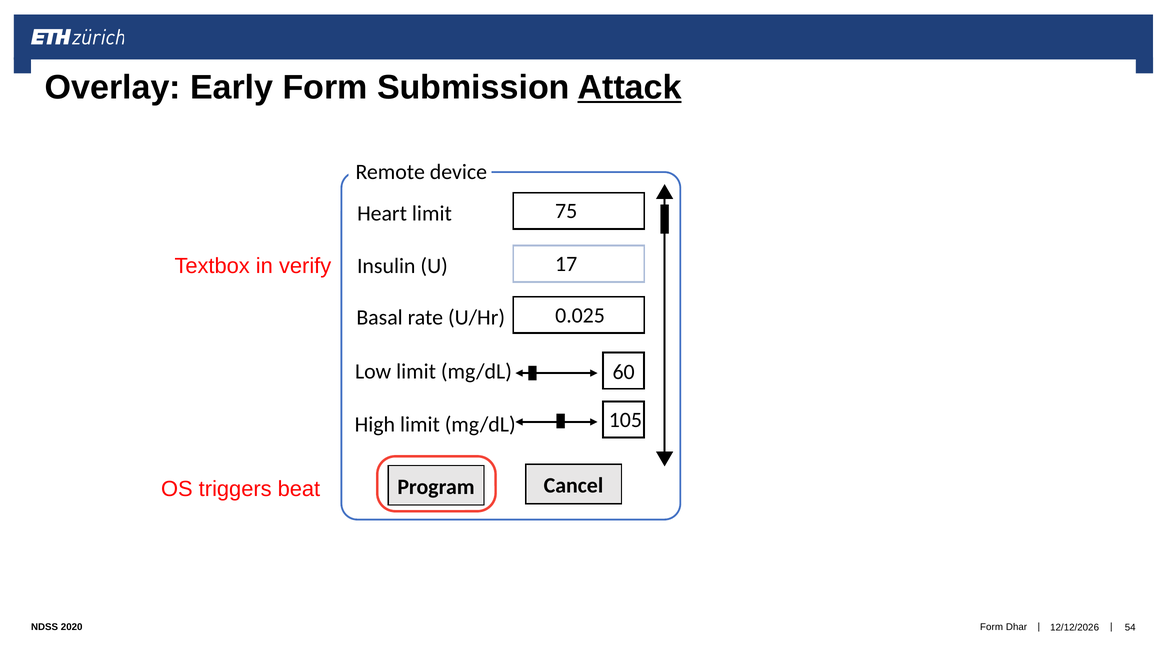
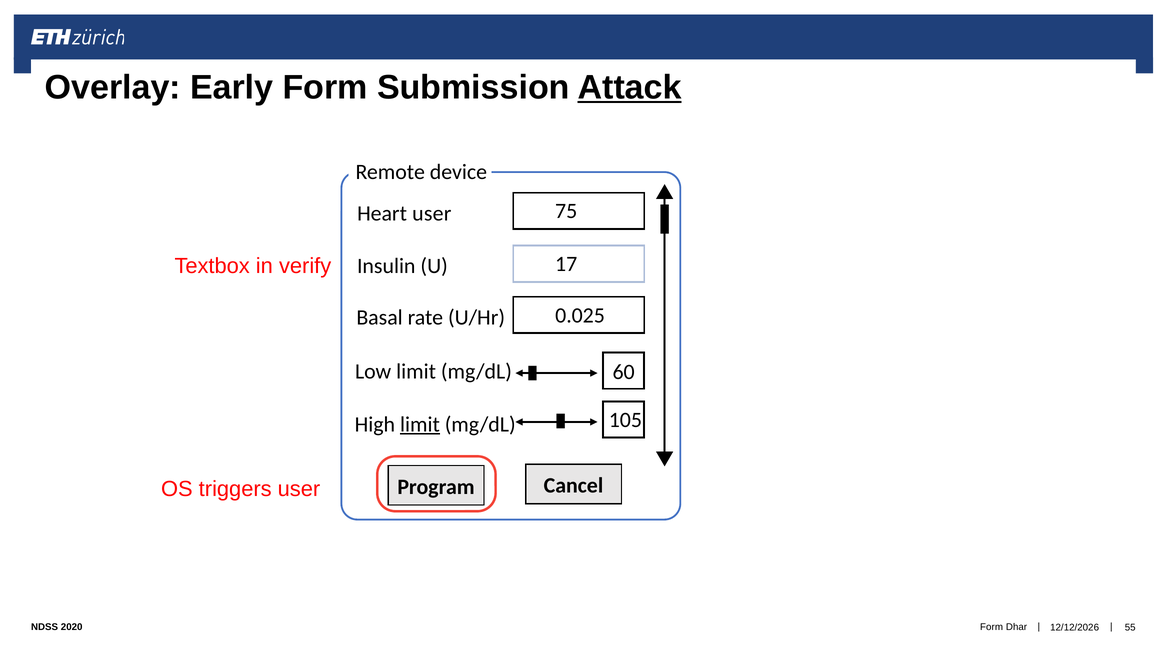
Heart limit: limit -> user (432, 213)
limit underline: none -> present (420, 424)
triggers beat: beat -> user (299, 489)
54: 54 -> 55 (1130, 627)
